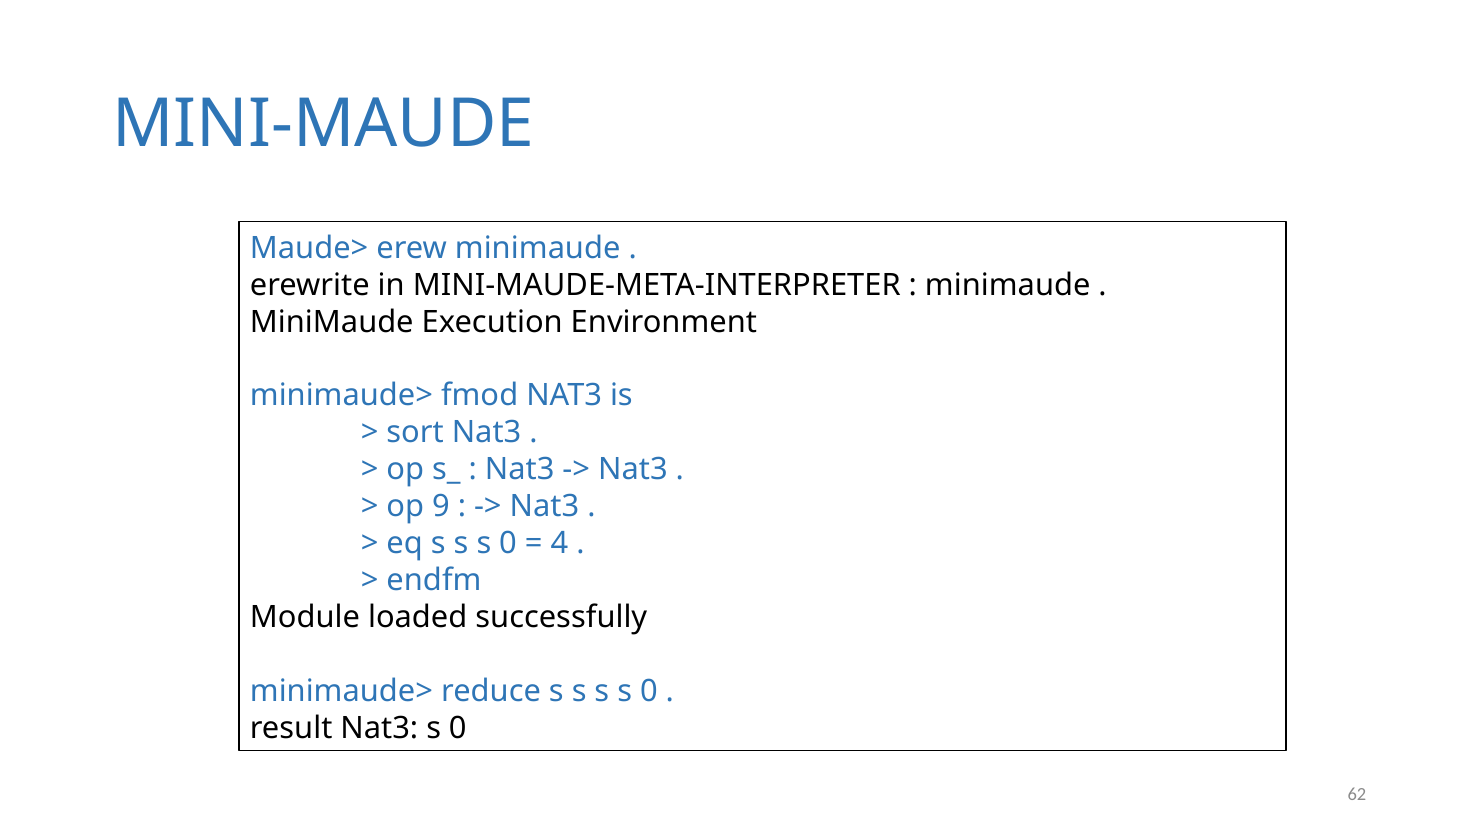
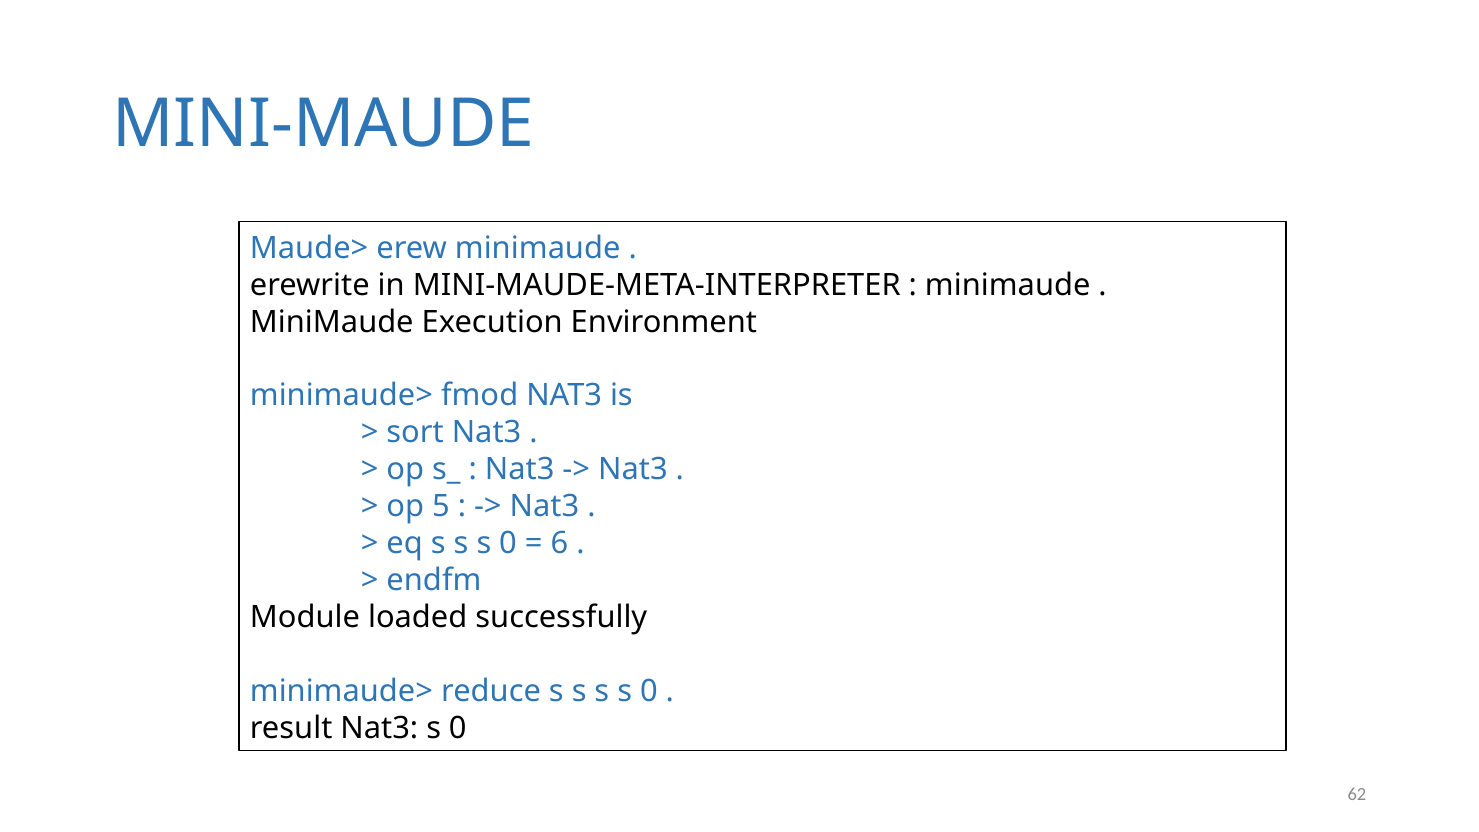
9: 9 -> 5 (441, 507)
4: 4 -> 6 (559, 544)
